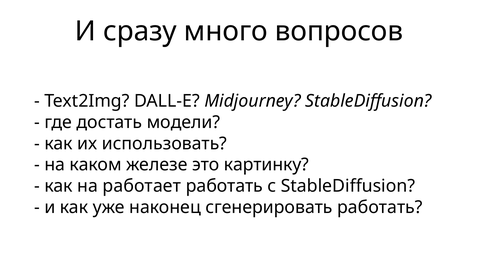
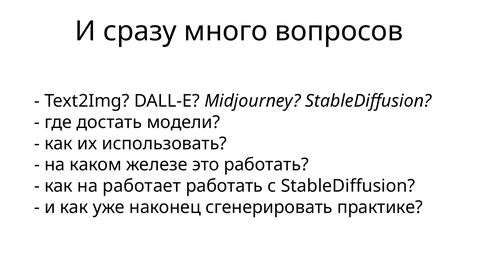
это картинку: картинку -> работать (266, 165)
сгенерировать работать: работать -> практике (380, 207)
